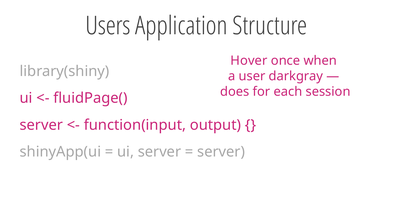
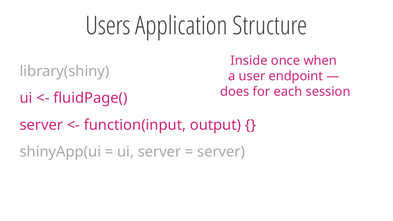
Hover: Hover -> Inside (249, 61)
darkgray: darkgray -> endpoint (296, 76)
